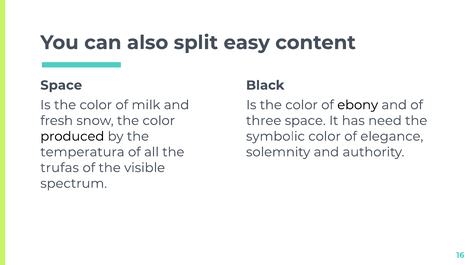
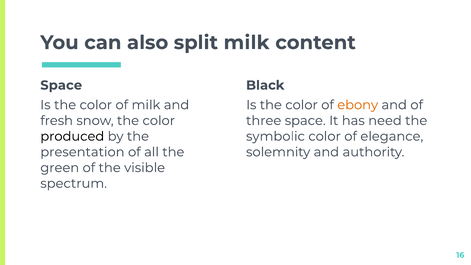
split easy: easy -> milk (247, 43)
ebony colour: black -> orange (358, 105)
temperatura: temperatura -> presentation (82, 152)
trufas: trufas -> green (60, 168)
